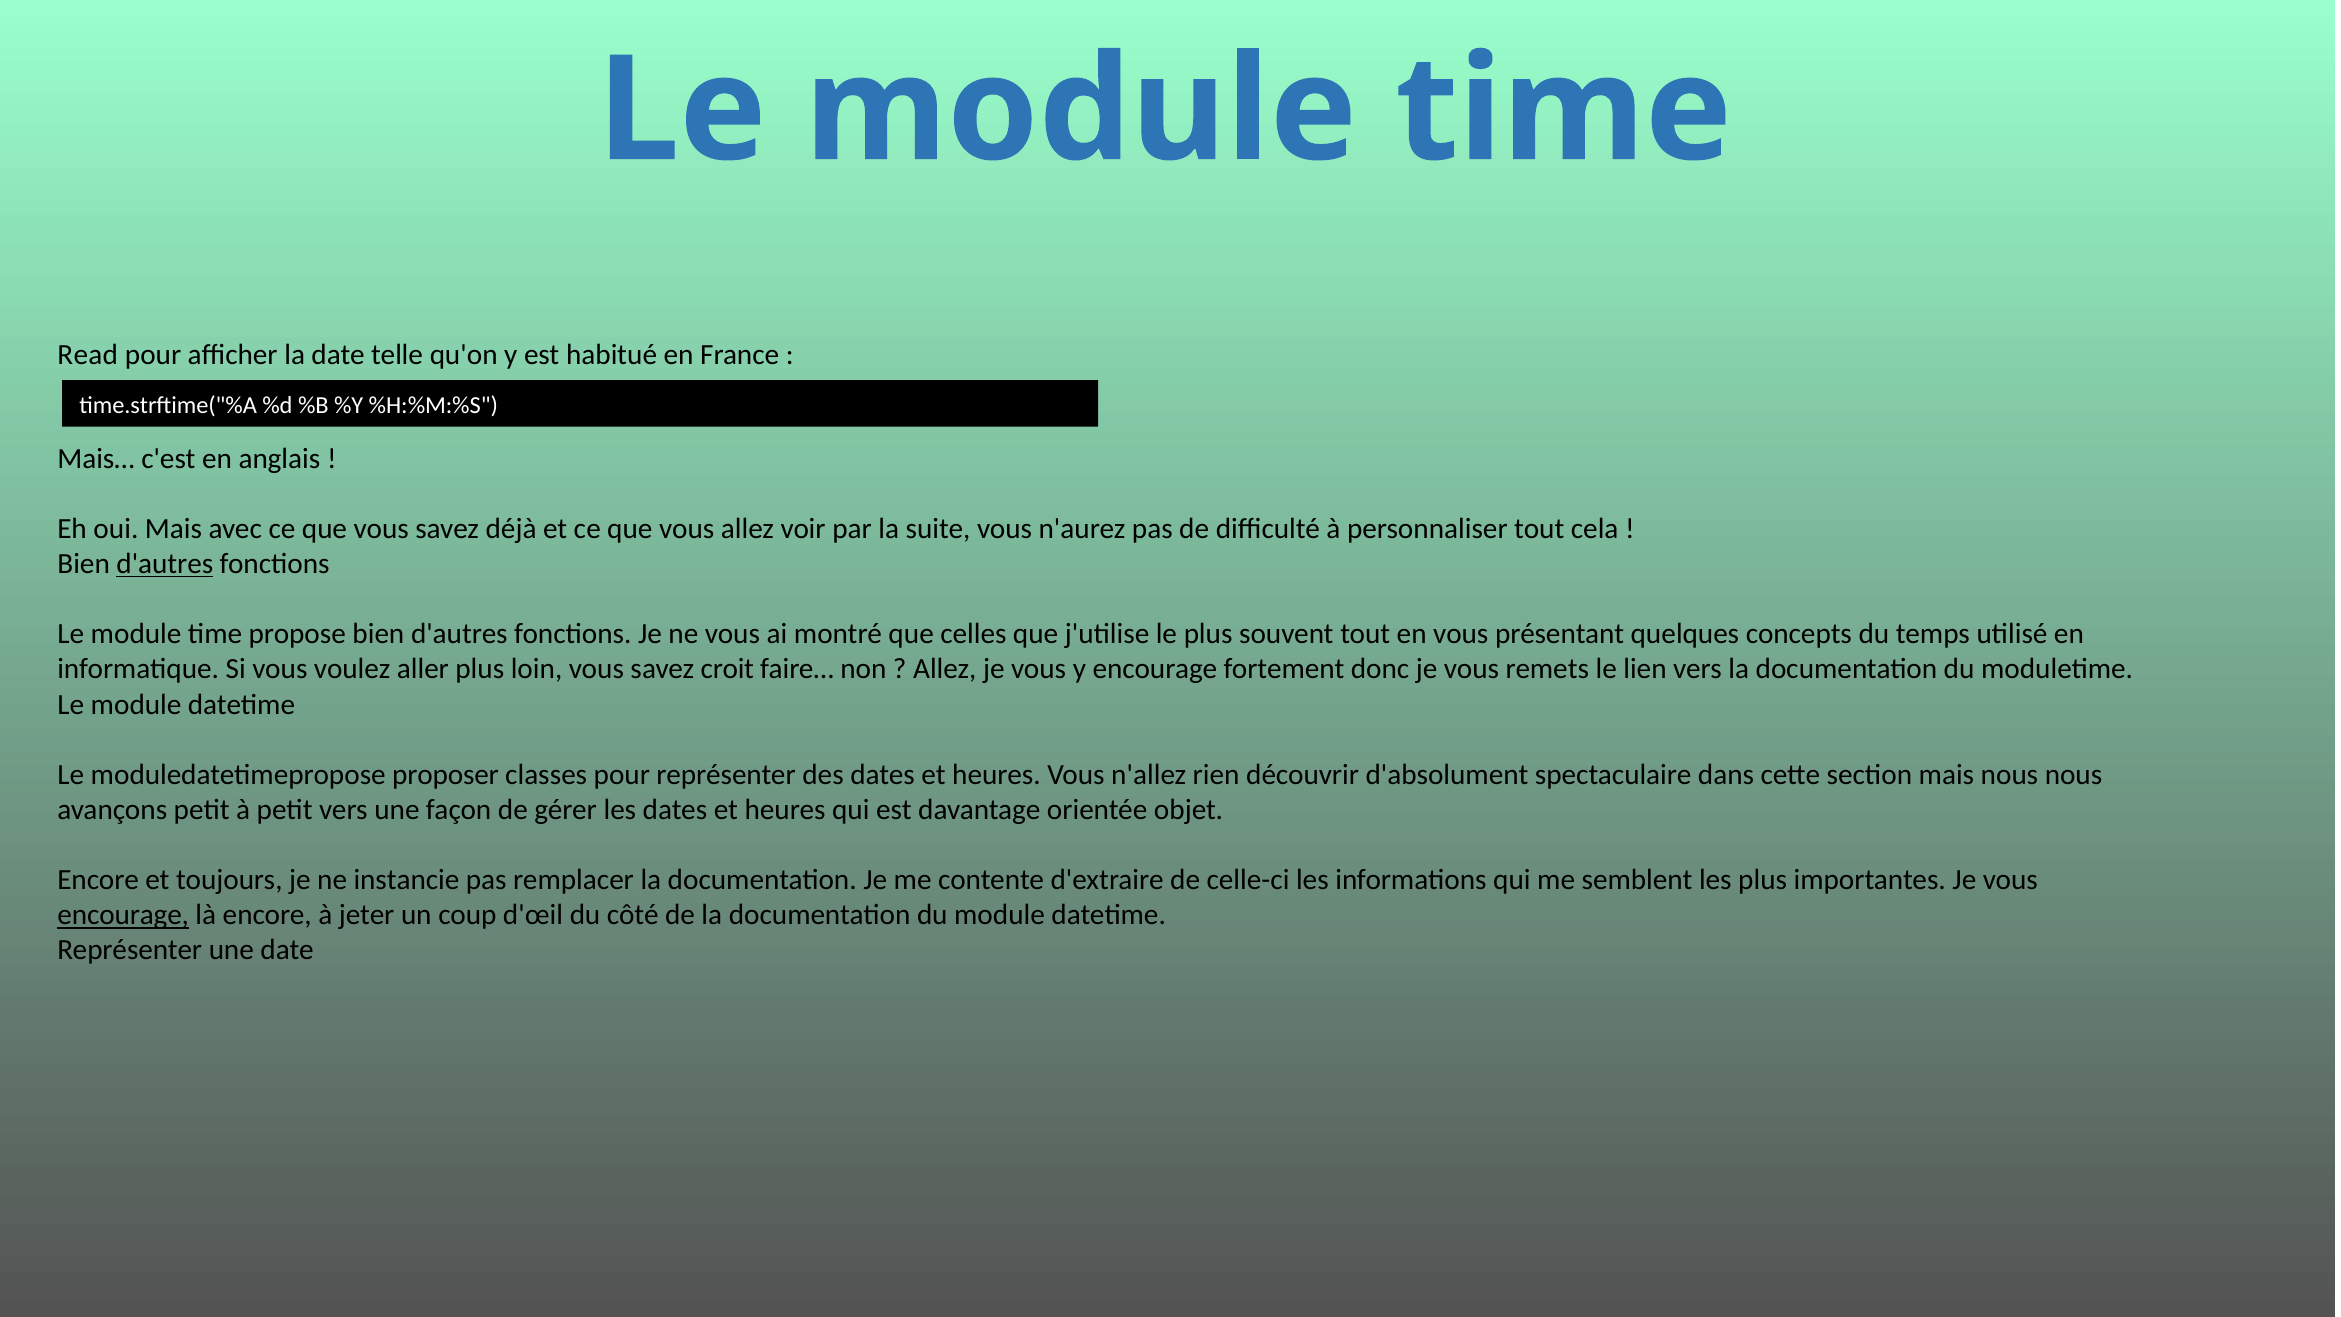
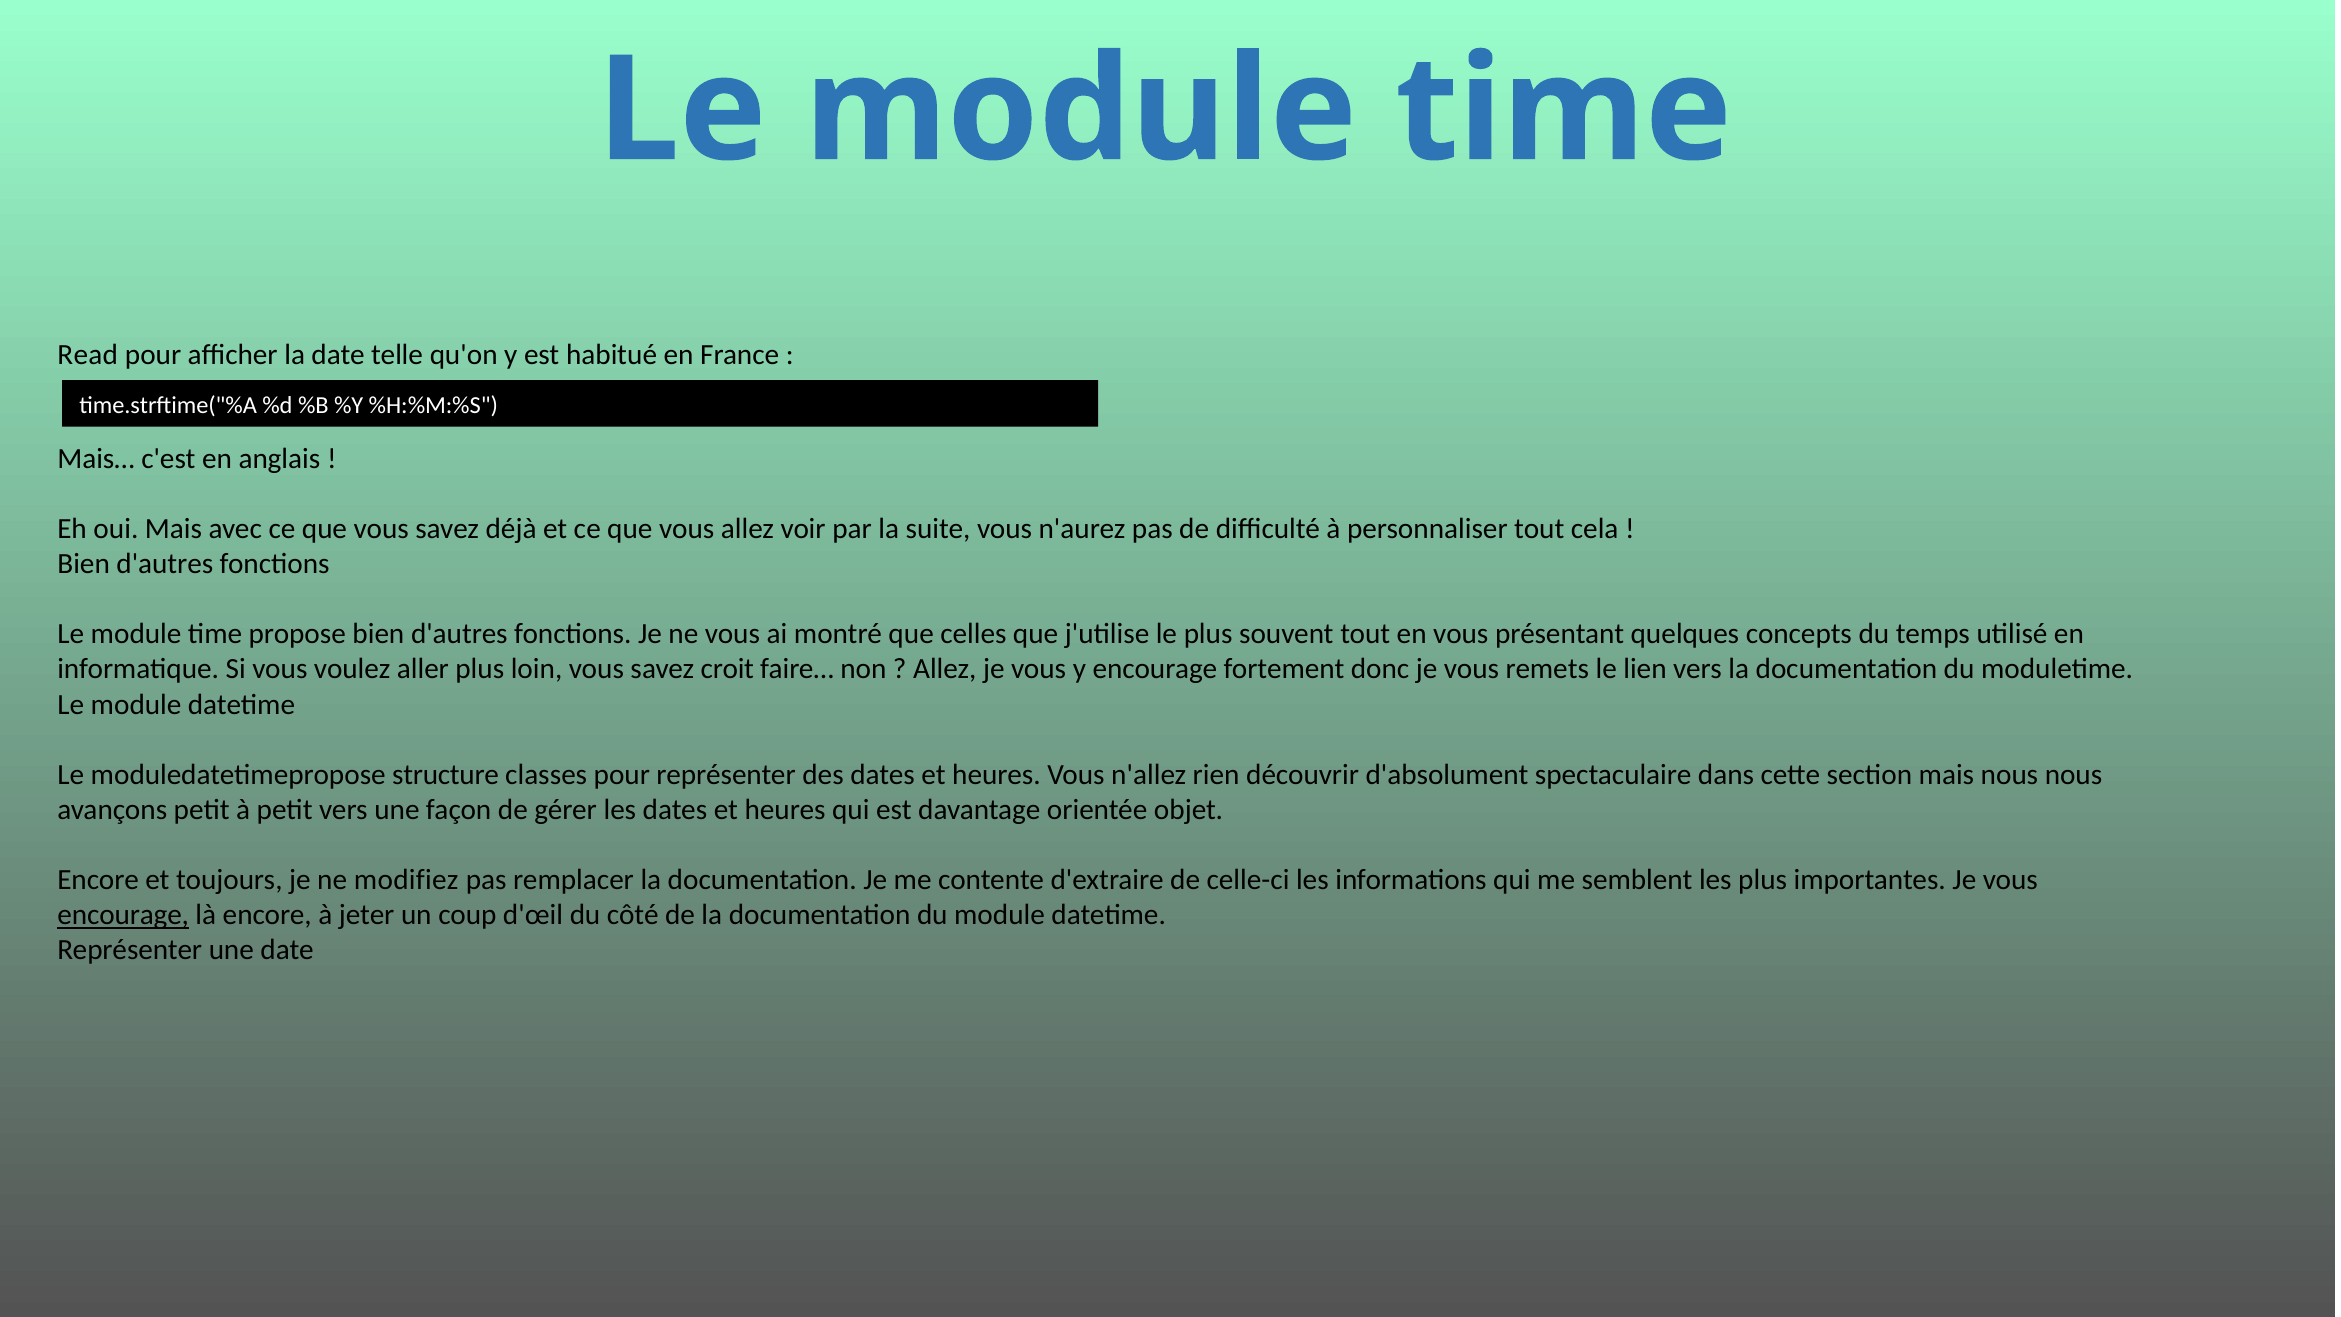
d'autres underline: present -> none (165, 564)
proposer: proposer -> structure (446, 774)
instancie: instancie -> modifiez (406, 880)
